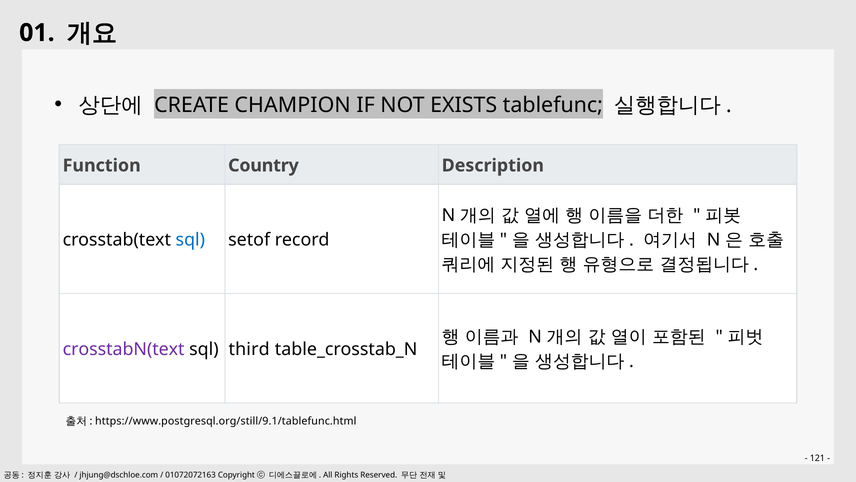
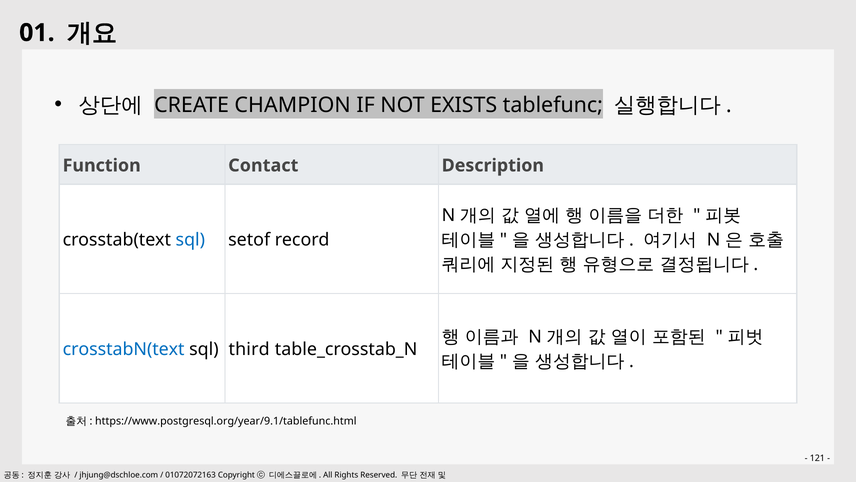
Country: Country -> Contact (263, 165)
crosstabN(text colour: purple -> blue (124, 349)
https://www.postgresql.org/still/9.1/tablefunc.html: https://www.postgresql.org/still/9.1/tablefunc.html -> https://www.postgresql.org/year/9.1/tablefunc.html (226, 421)
